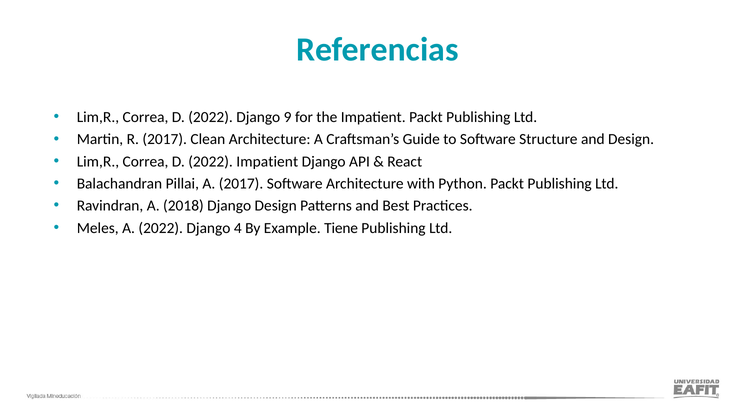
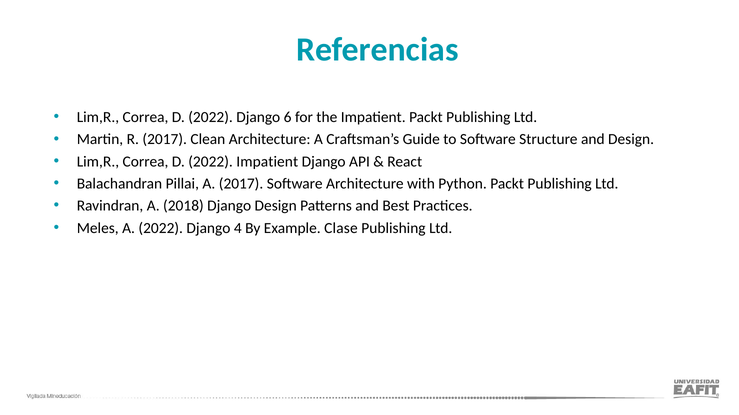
9: 9 -> 6 (288, 117)
Tiene: Tiene -> Clase (341, 228)
